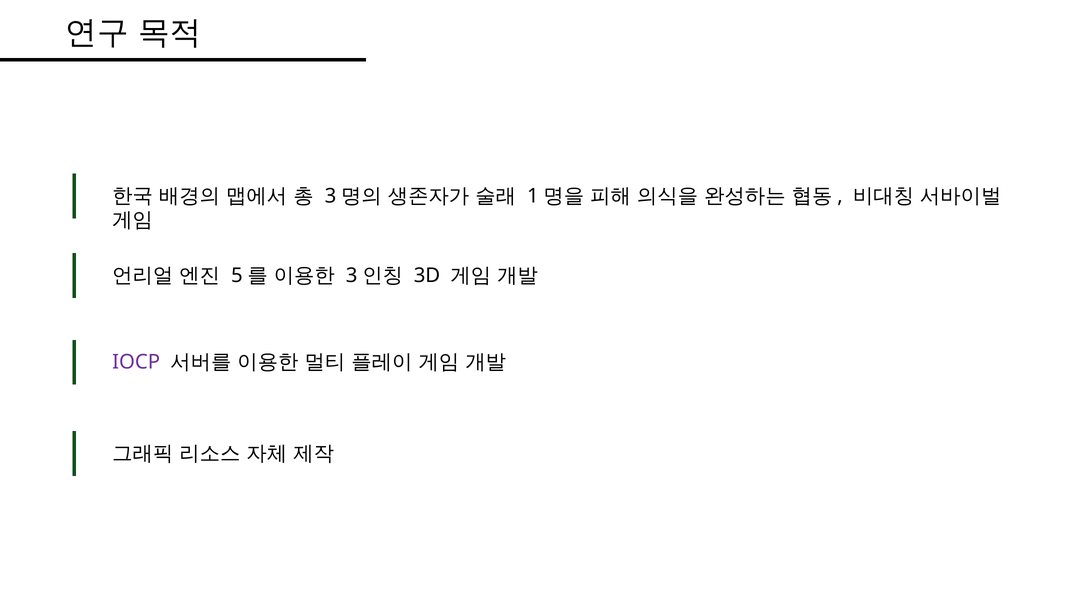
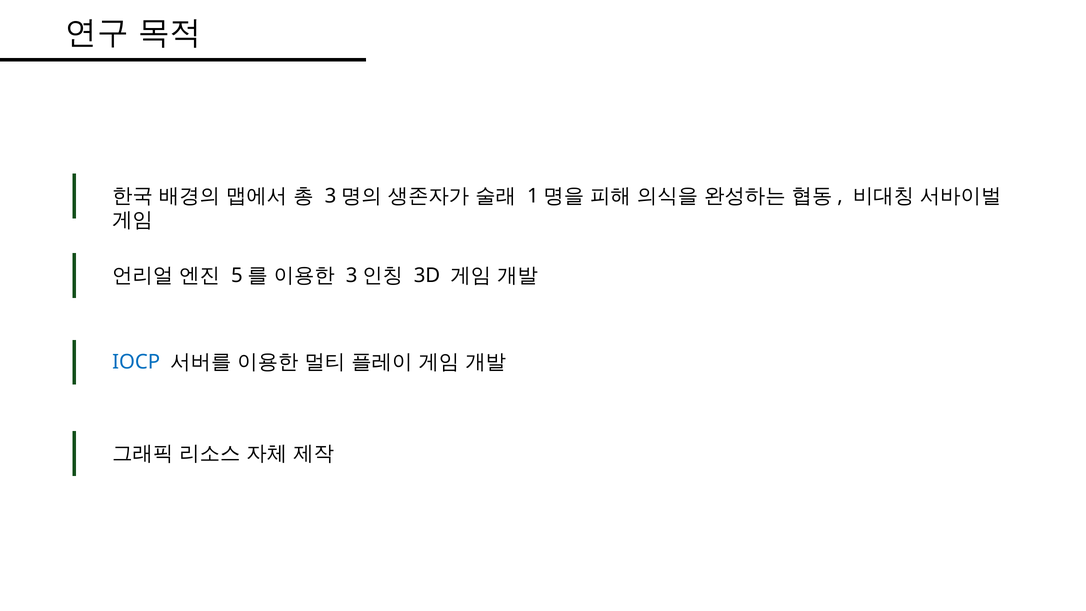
IOCP colour: purple -> blue (136, 362)
